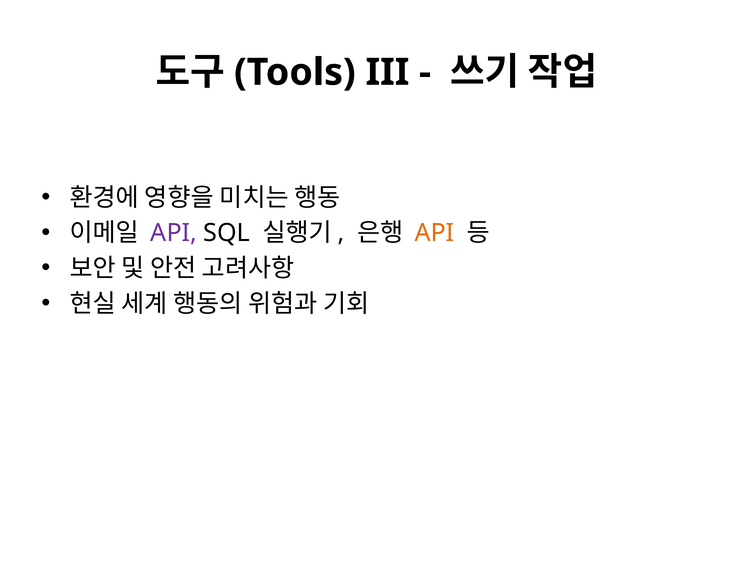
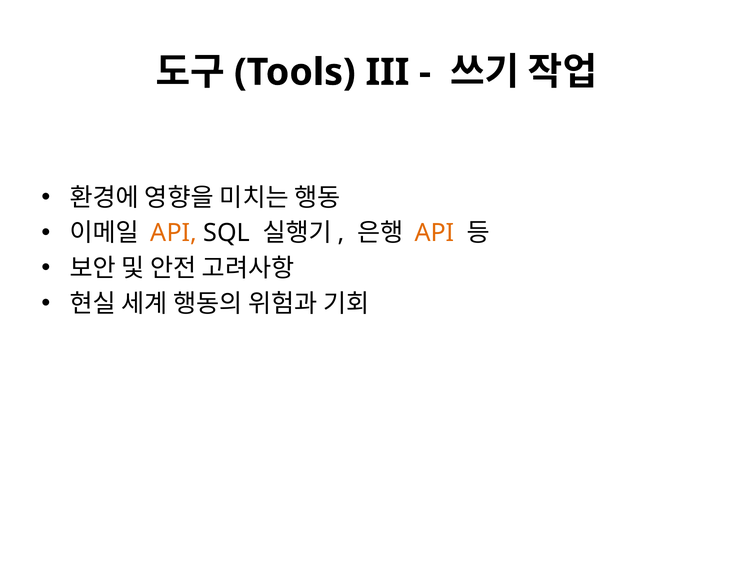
API colour: purple -> orange (174, 233)
